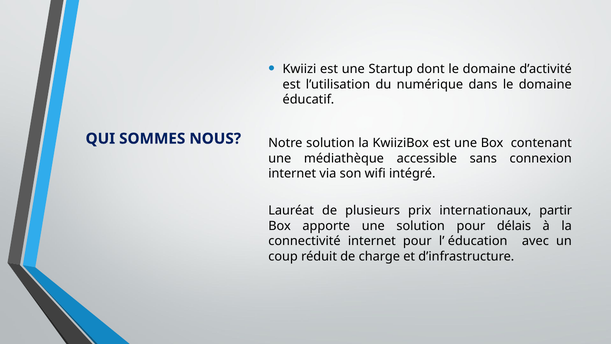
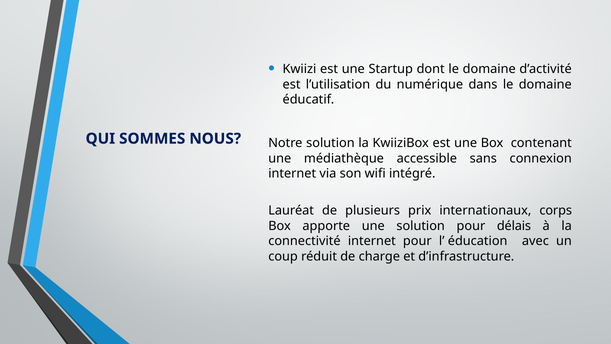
partir: partir -> corps (556, 210)
